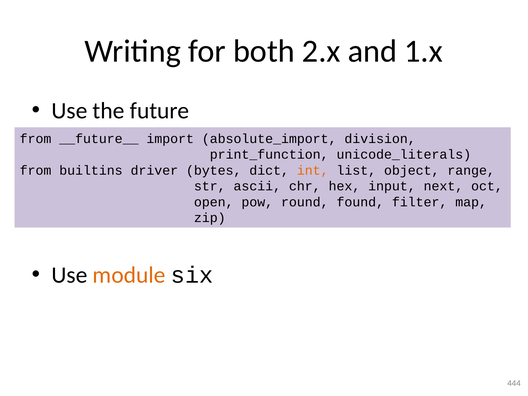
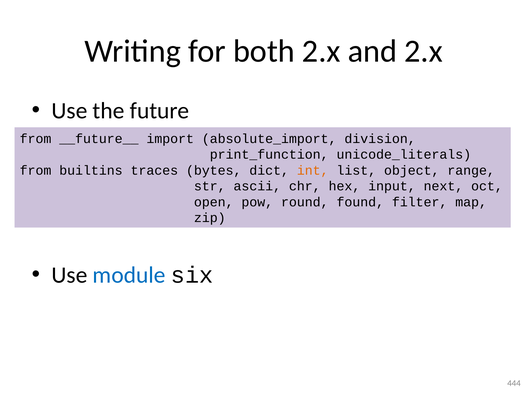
and 1.x: 1.x -> 2.x (424, 51)
driver: driver -> traces (154, 170)
module colour: orange -> blue (129, 275)
